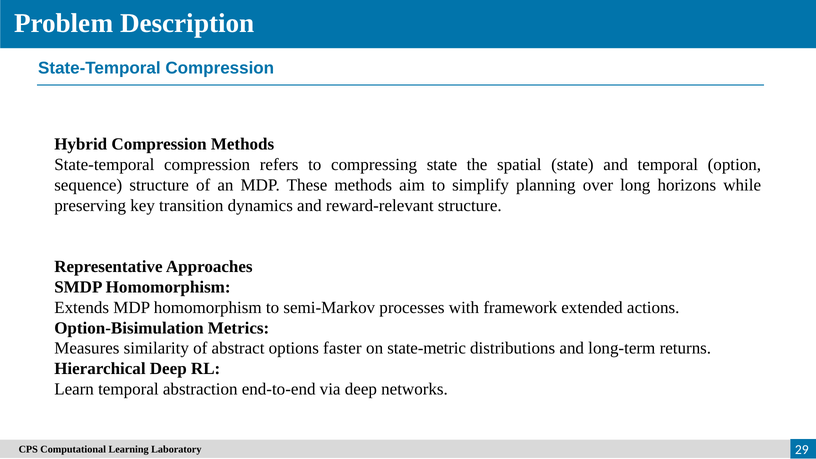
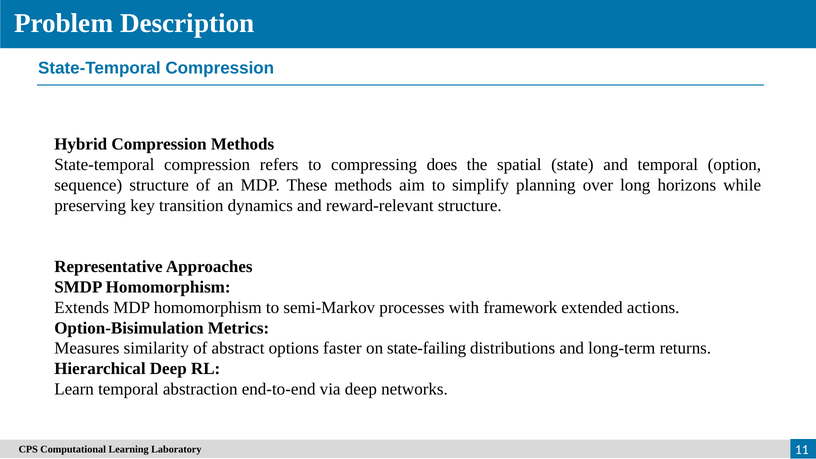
compressing state: state -> does (442, 165)
state-metric: state-metric -> state-failing (427, 348)
29: 29 -> 11 (802, 450)
